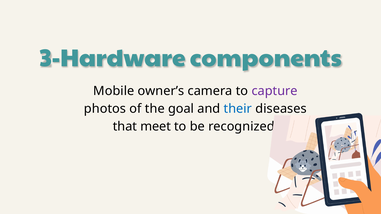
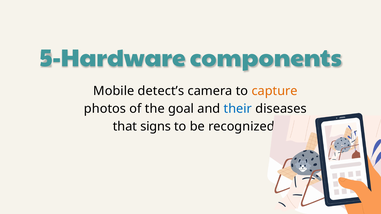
3-Hardware: 3-Hardware -> 5-Hardware (112, 58)
owner’s: owner’s -> detect’s (161, 91)
capture colour: purple -> orange (275, 91)
meet: meet -> signs (156, 127)
